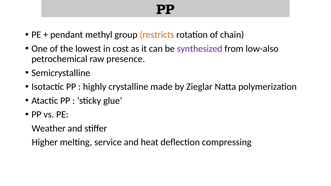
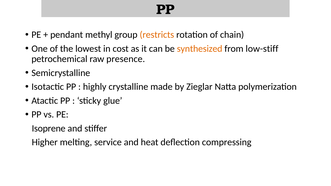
synthesized colour: purple -> orange (200, 49)
low-also: low-also -> low-stiff (262, 49)
Weather: Weather -> Isoprene (49, 128)
